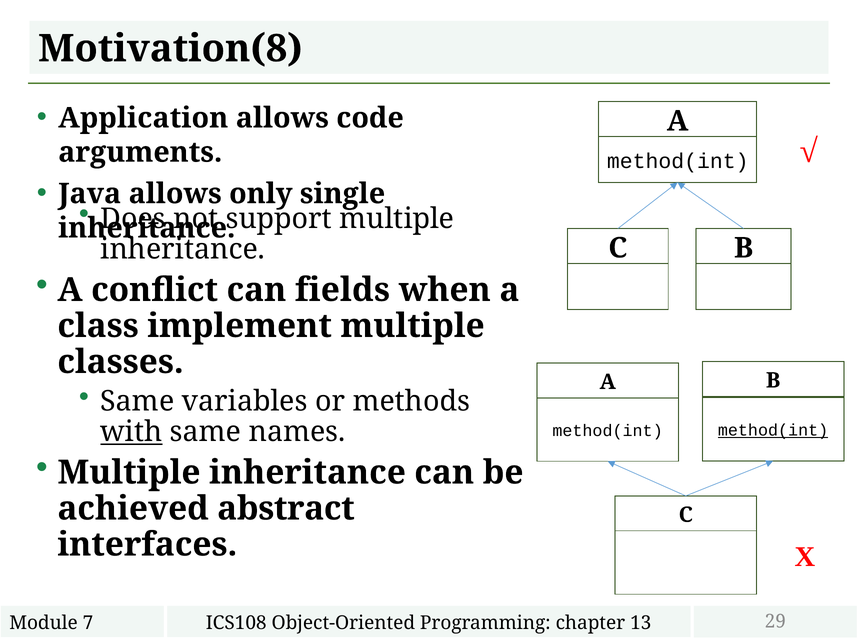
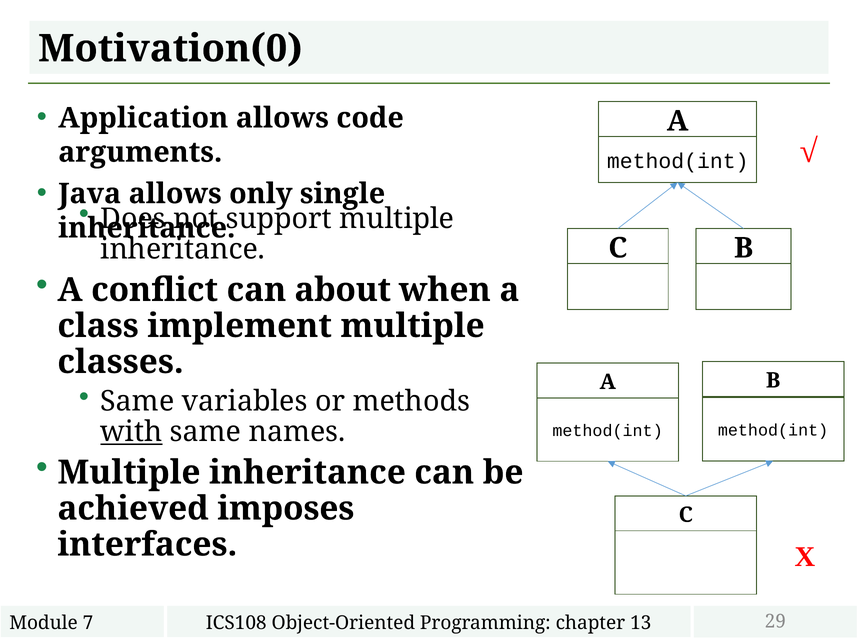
Motivation(8: Motivation(8 -> Motivation(0 (170, 49)
fields: fields -> about (343, 290)
method(int underline: present -> none (773, 431)
abstract: abstract -> imposes (286, 509)
